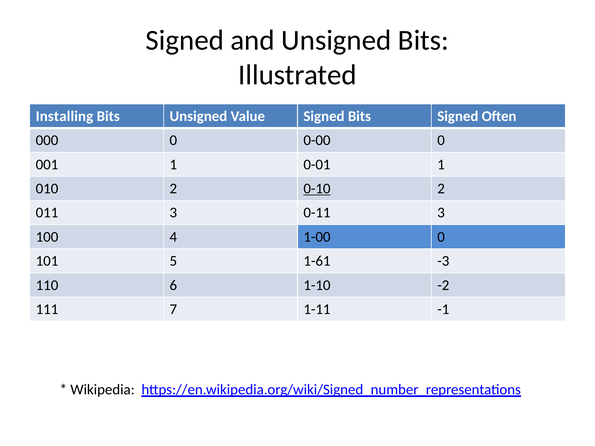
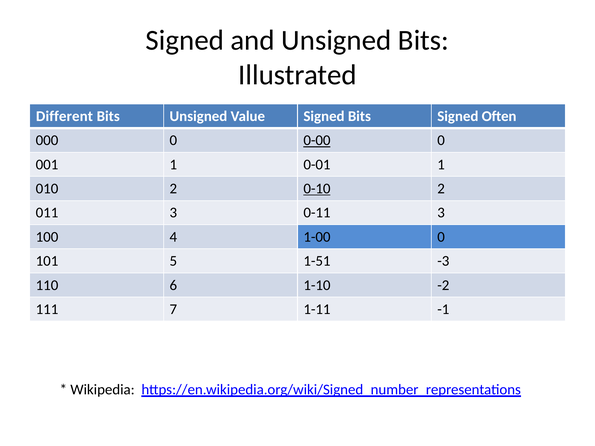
Installing: Installing -> Different (64, 116)
0-00 underline: none -> present (317, 140)
1-61: 1-61 -> 1-51 (317, 261)
